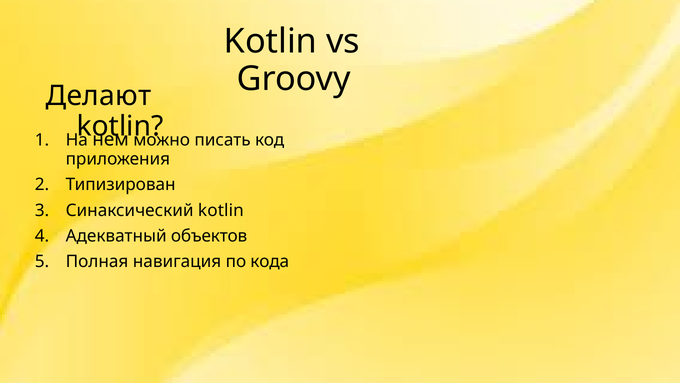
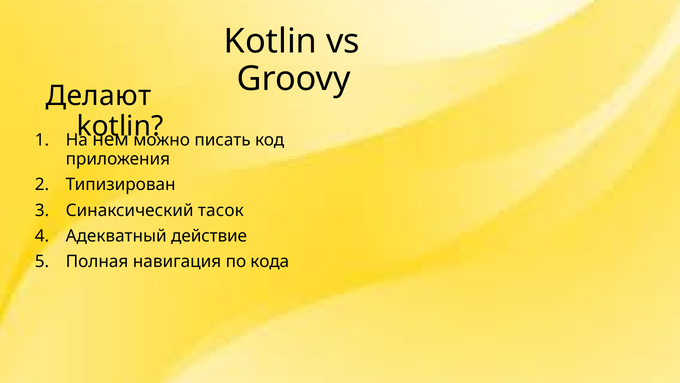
Синаксический kotlin: kotlin -> тасок (221, 210)
объектов: объектов -> действие (209, 236)
